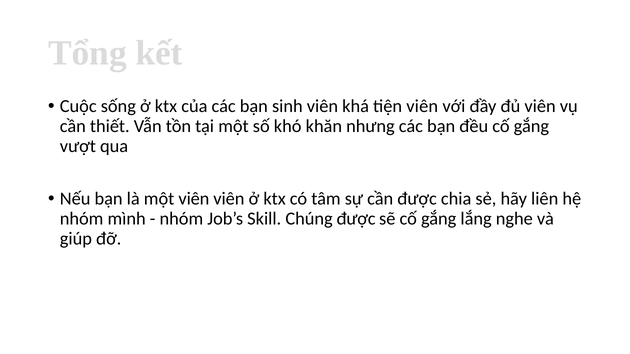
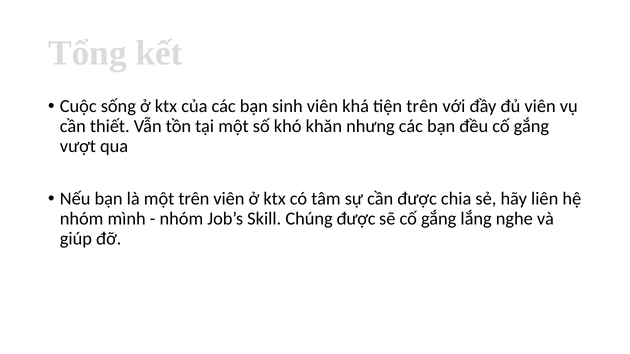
tiện viên: viên -> trên (422, 107)
một viên: viên -> trên (194, 199)
